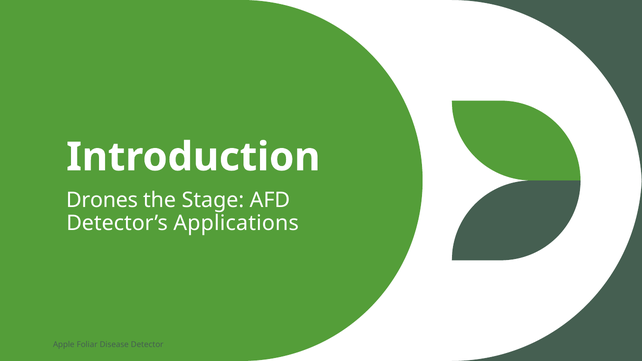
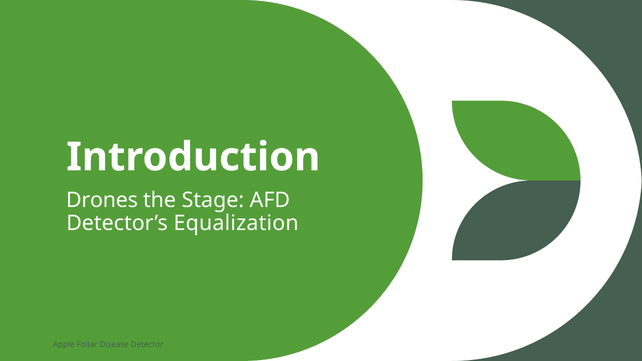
Applications: Applications -> Equalization (236, 223)
